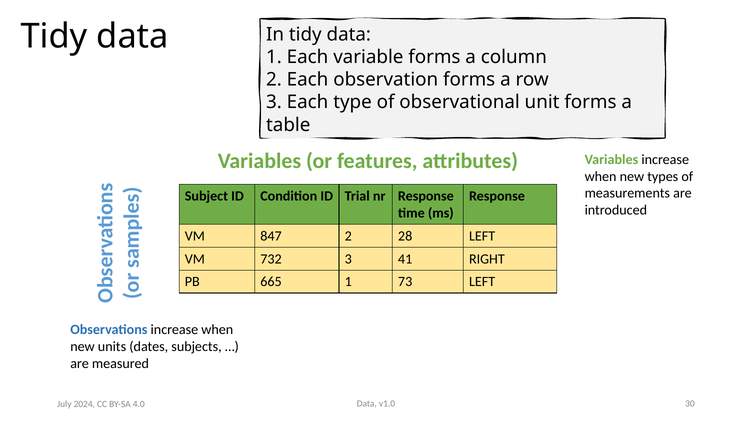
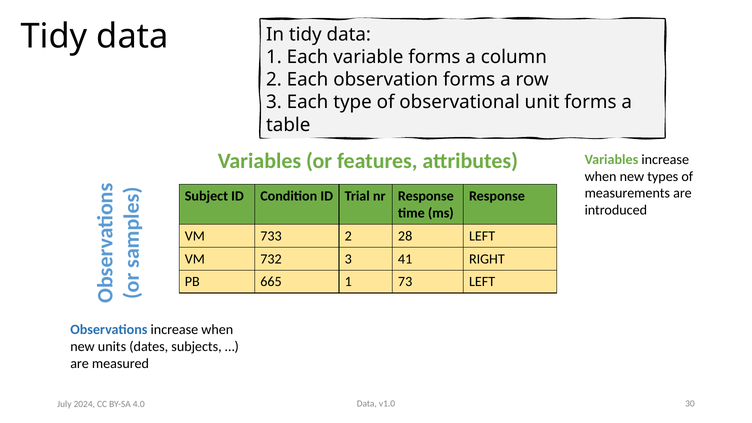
847: 847 -> 733 (271, 236)
